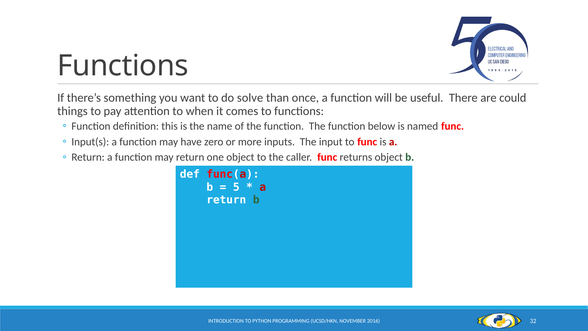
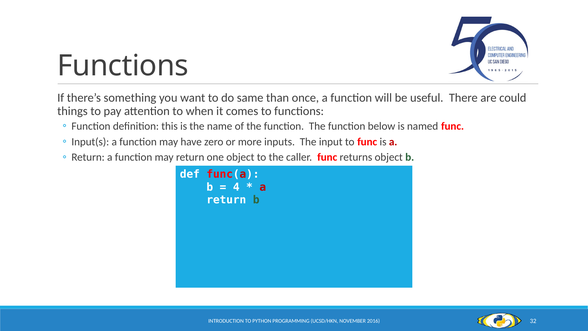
solve: solve -> same (250, 98)
5: 5 -> 4 (236, 187)
